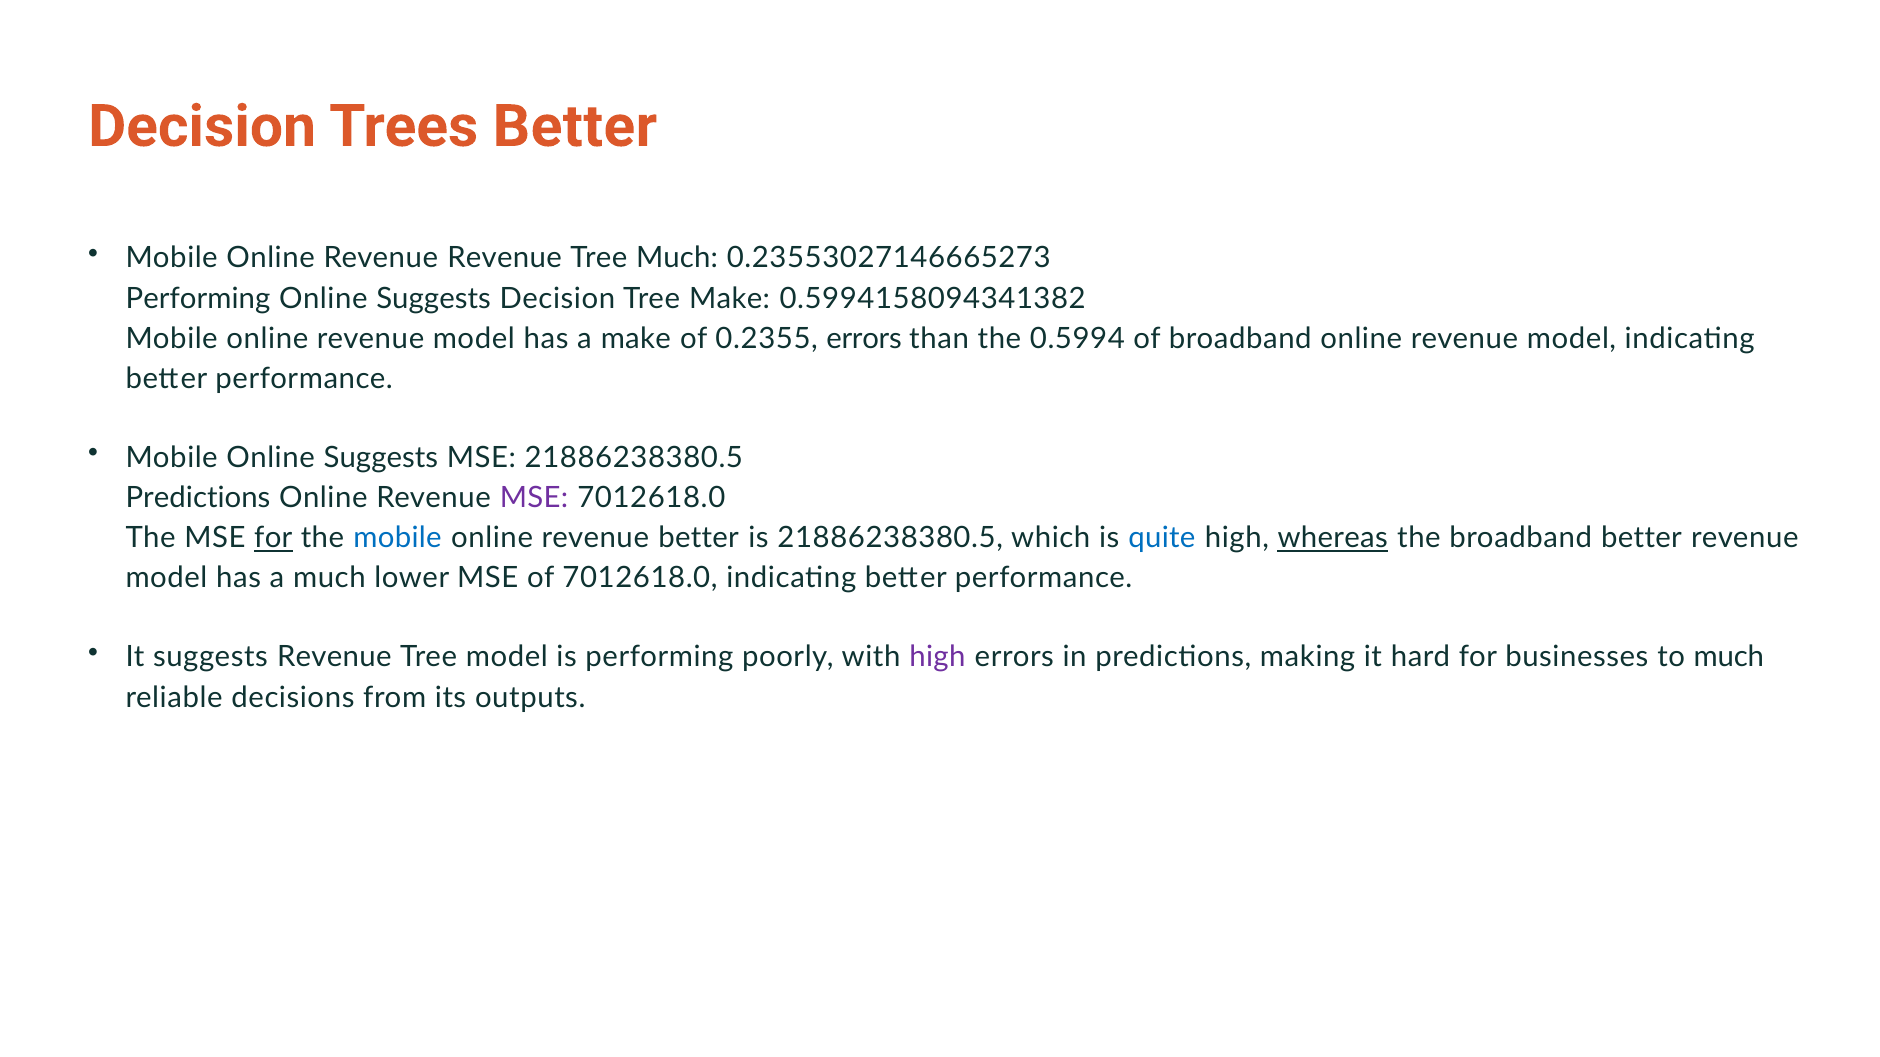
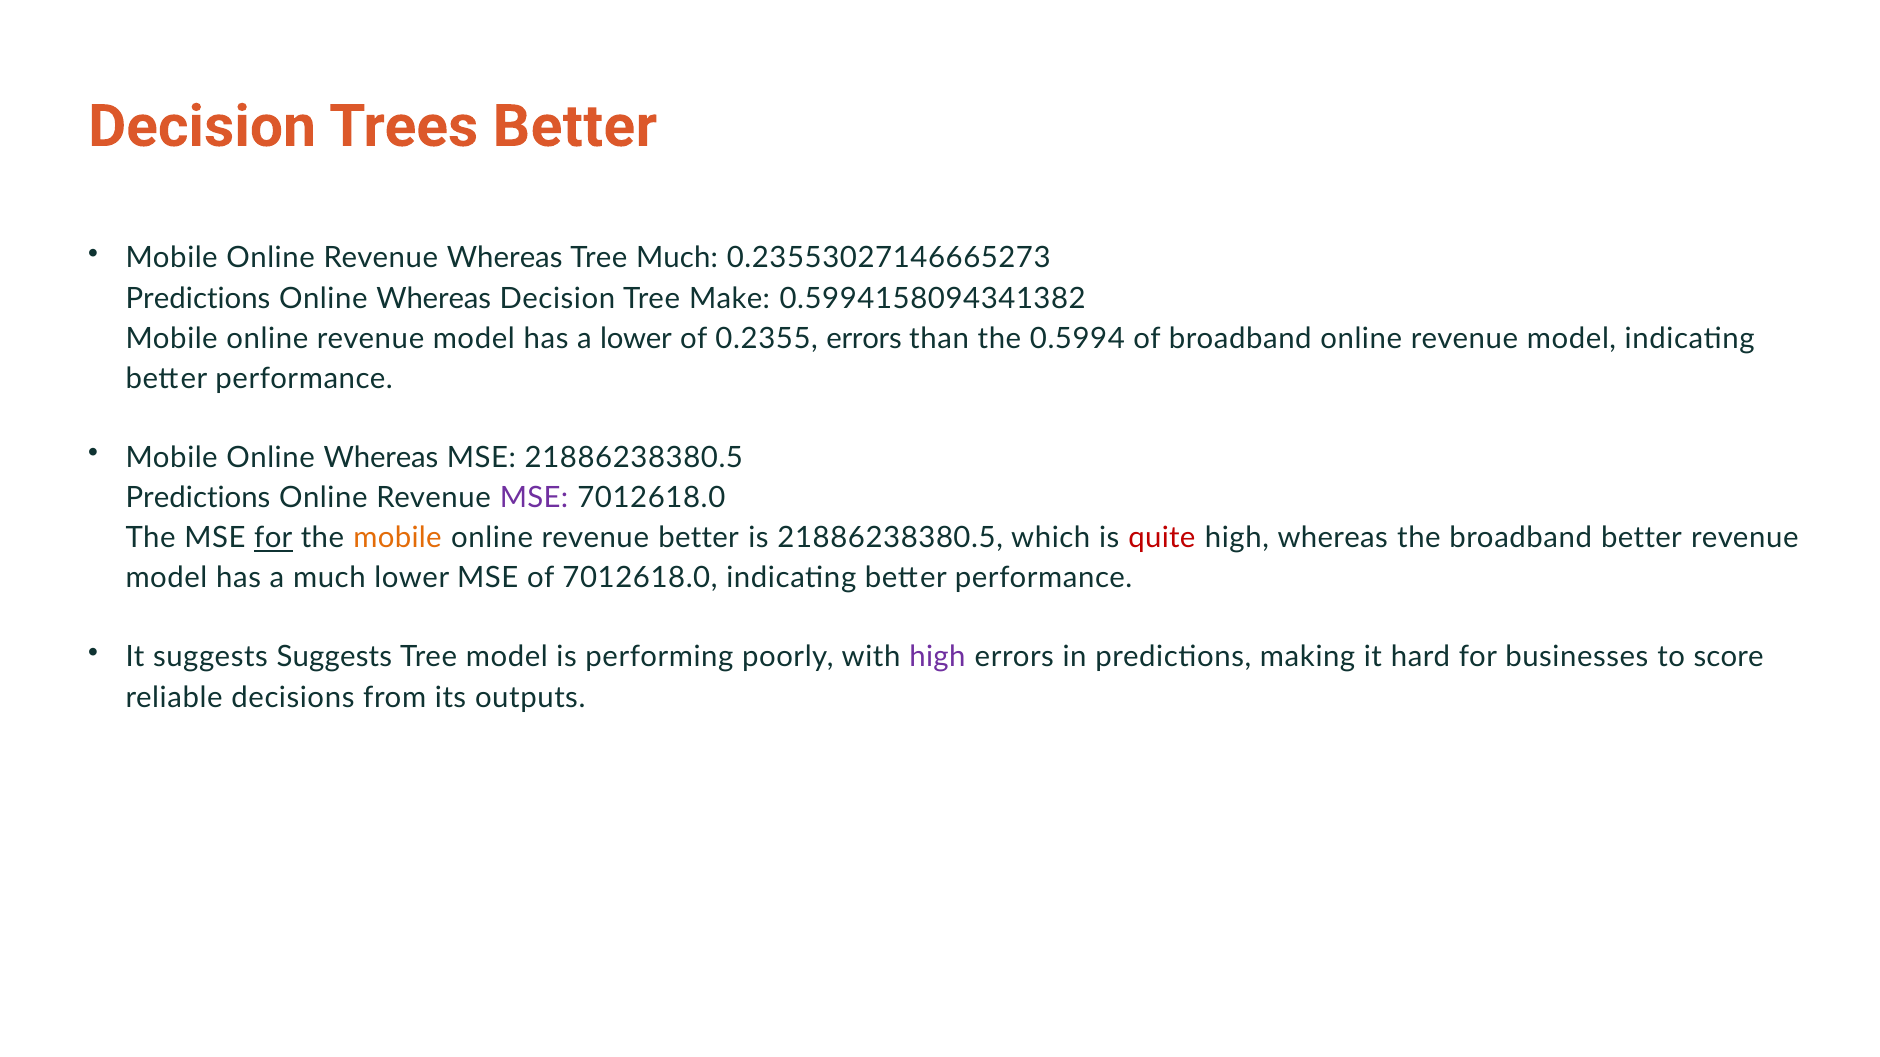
Revenue Revenue: Revenue -> Whereas (505, 258)
Performing: Performing -> Predictions (198, 298)
Suggests: Suggests -> Whereas (434, 298)
a make: make -> lower (636, 339)
Mobile Online Suggests: Suggests -> Whereas (381, 458)
mobile colour: blue -> orange (398, 538)
quite colour: blue -> red (1162, 538)
whereas underline: present -> none (1333, 538)
suggests Revenue: Revenue -> Suggests (334, 658)
to much: much -> score (1729, 658)
